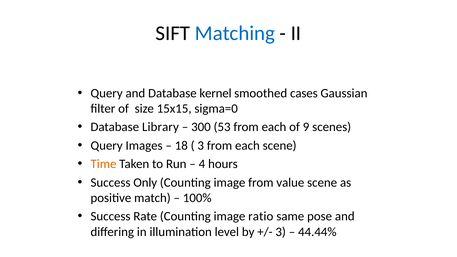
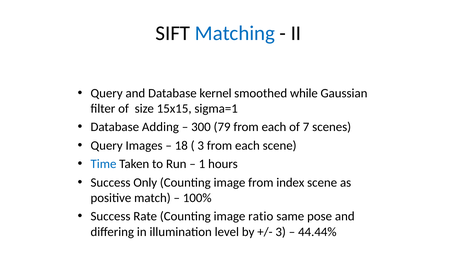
cases: cases -> while (304, 93)
sigma=0: sigma=0 -> sigma=1 (216, 109)
Library: Library -> Adding (160, 127)
53: 53 -> 79 (222, 127)
9: 9 -> 7 (306, 127)
Time colour: orange -> blue (103, 164)
4: 4 -> 1 (202, 164)
value: value -> index (290, 183)
